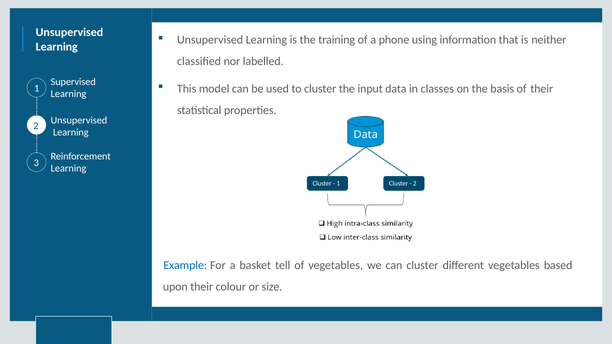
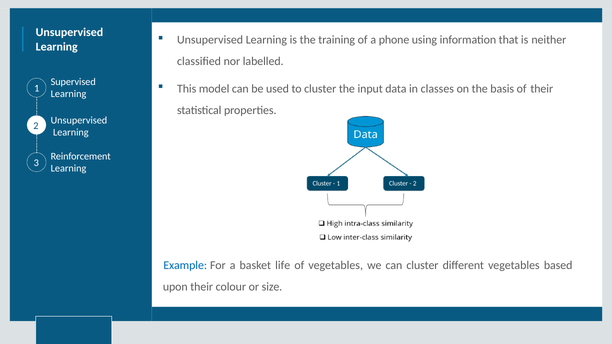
tell: tell -> life (283, 266)
